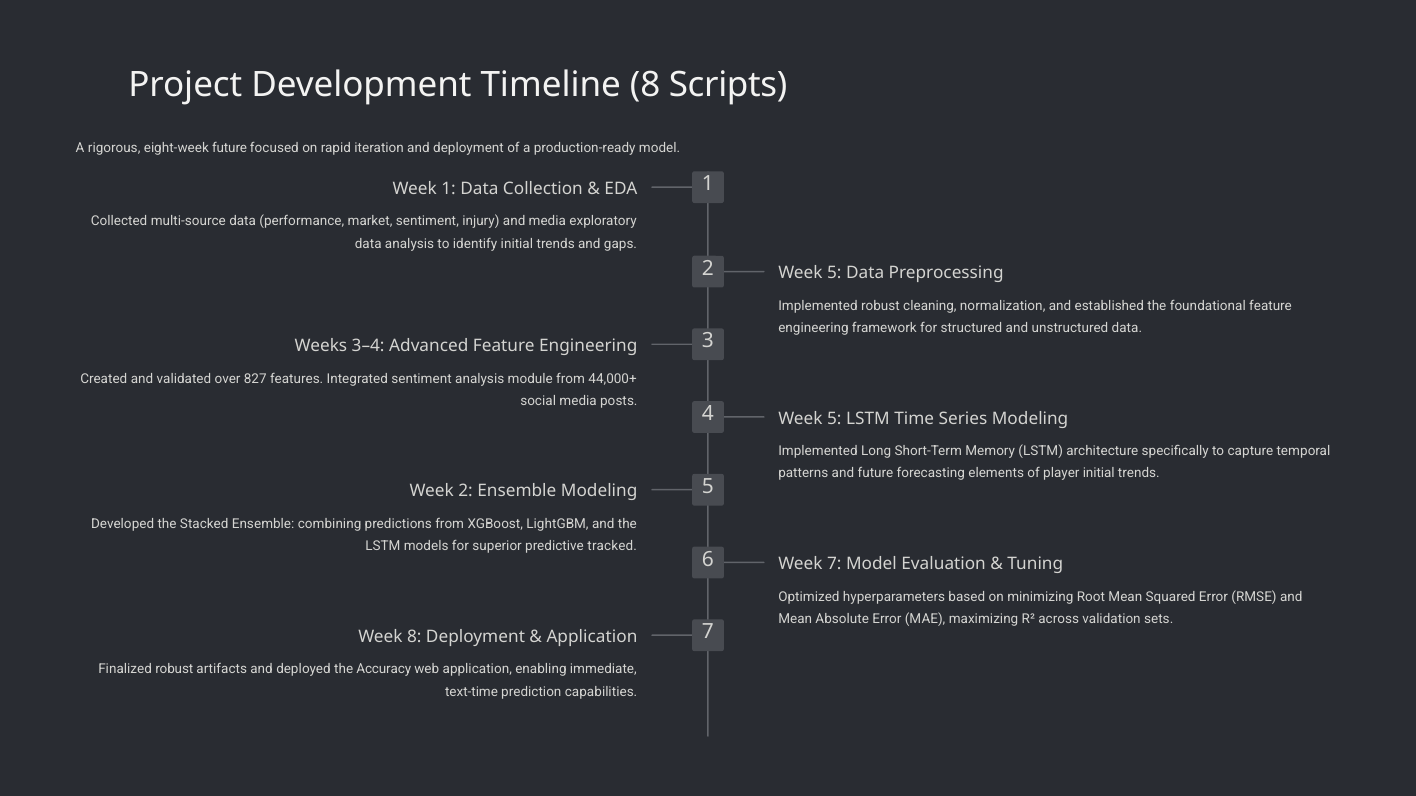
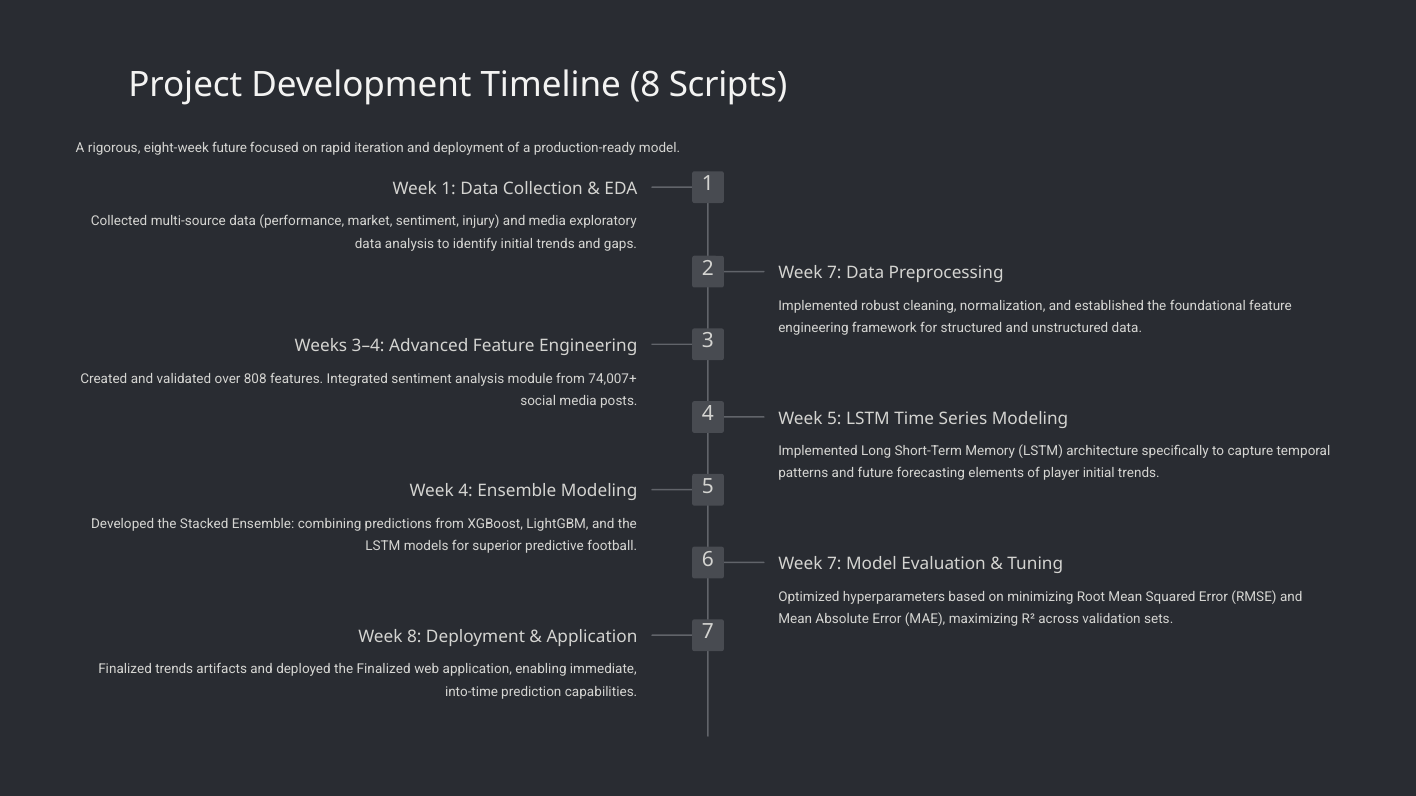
2 Week 5: 5 -> 7 (834, 273)
827: 827 -> 808 (255, 379)
44,000+: 44,000+ -> 74,007+ (613, 379)
Week 2: 2 -> 4 (466, 491)
tracked: tracked -> football (612, 547)
Finalized robust: robust -> trends (174, 670)
the Accuracy: Accuracy -> Finalized (384, 670)
text-time: text-time -> into-time (472, 692)
